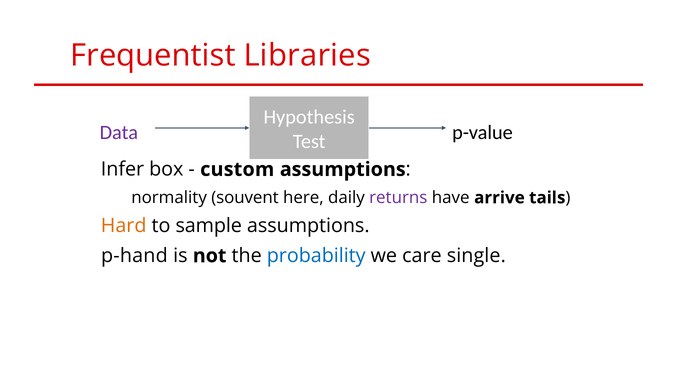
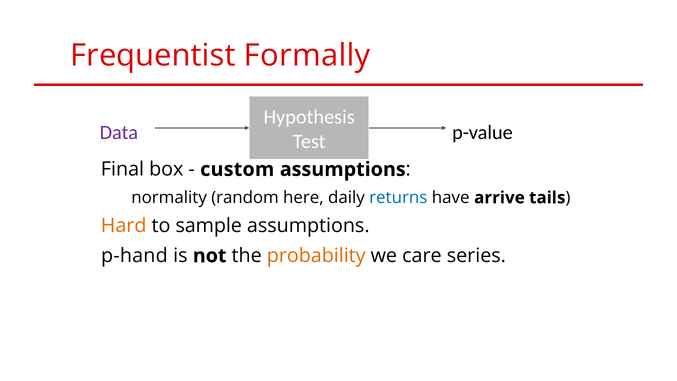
Libraries: Libraries -> Formally (307, 56)
Infer: Infer -> Final (122, 169)
souvent: souvent -> random (245, 198)
returns colour: purple -> blue (398, 198)
probability colour: blue -> orange (316, 256)
single: single -> series (476, 256)
